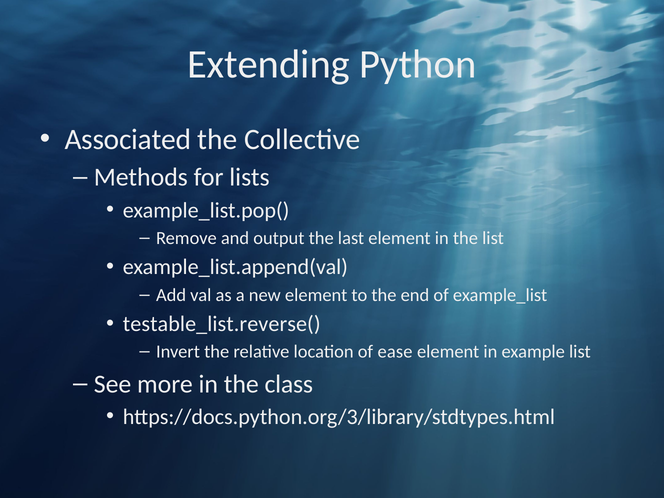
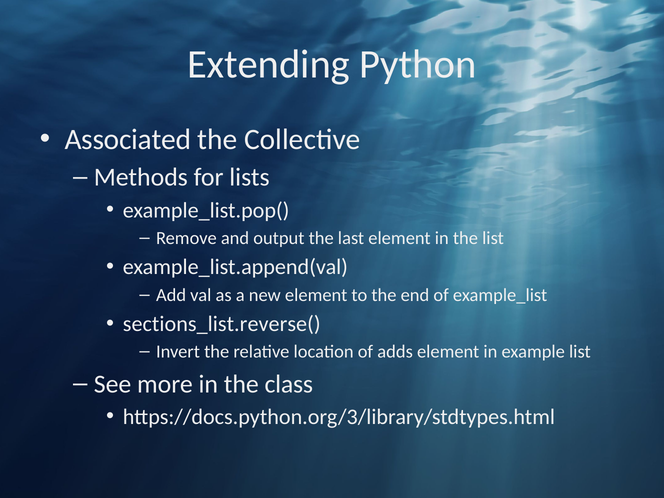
testable_list.reverse(: testable_list.reverse( -> sections_list.reverse( (222, 324)
ease: ease -> adds (395, 352)
